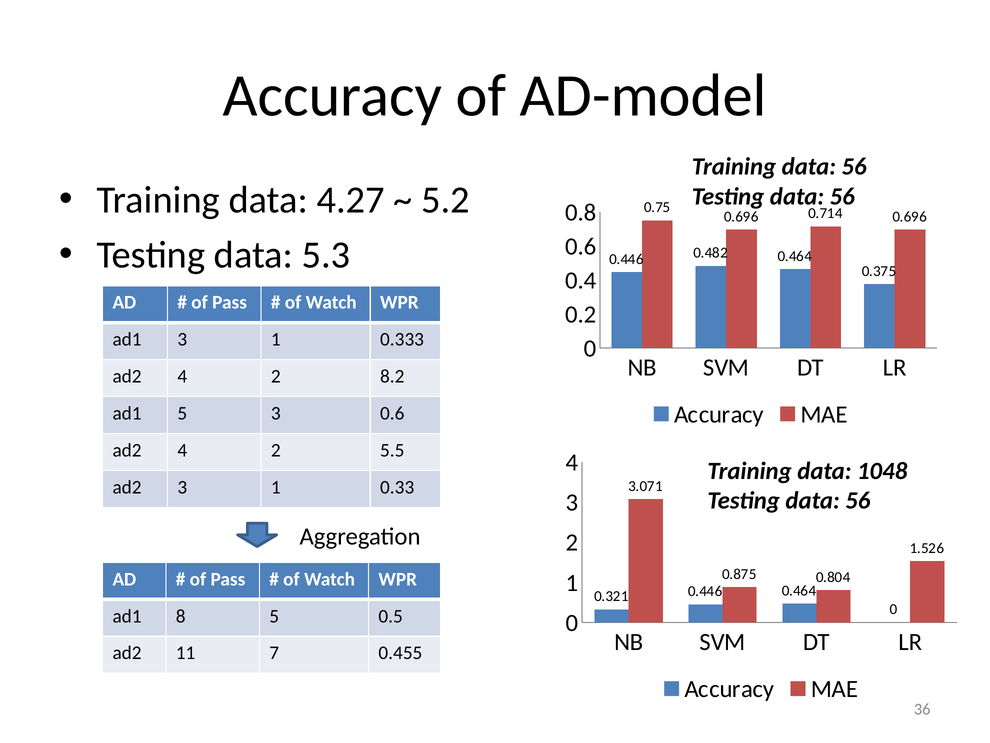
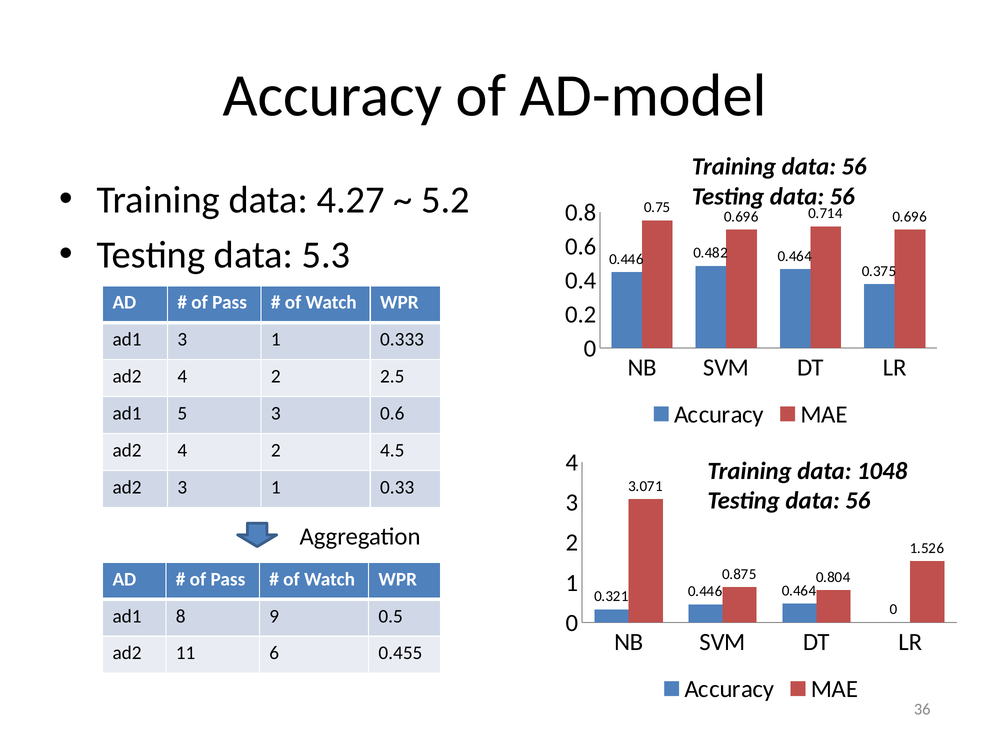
8.2: 8.2 -> 2.5 (392, 376)
5.5: 5.5 -> 4.5 (392, 450)
8 5: 5 -> 9 (274, 616)
7: 7 -> 6 (274, 653)
